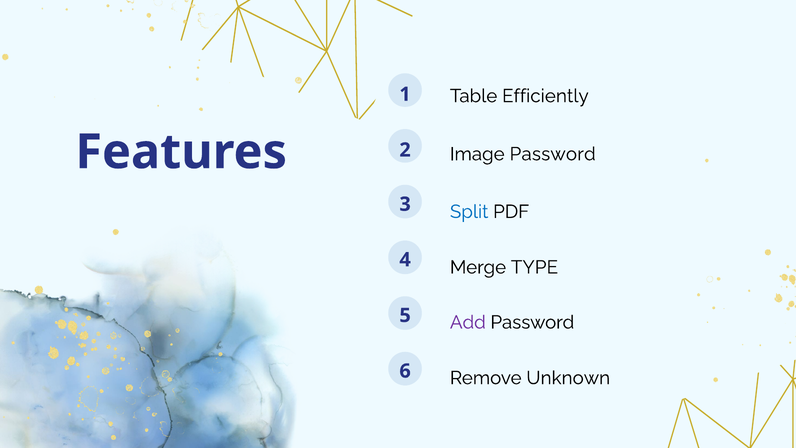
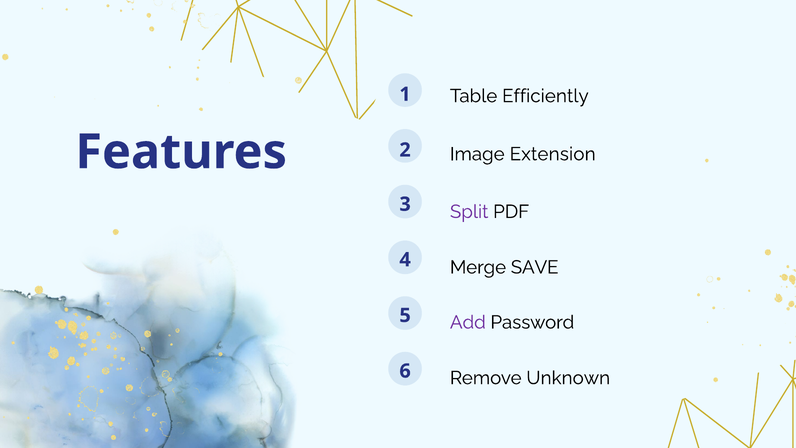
Image Password: Password -> Extension (553, 154)
Split colour: blue -> purple (469, 212)
TYPE: TYPE -> SAVE (535, 267)
